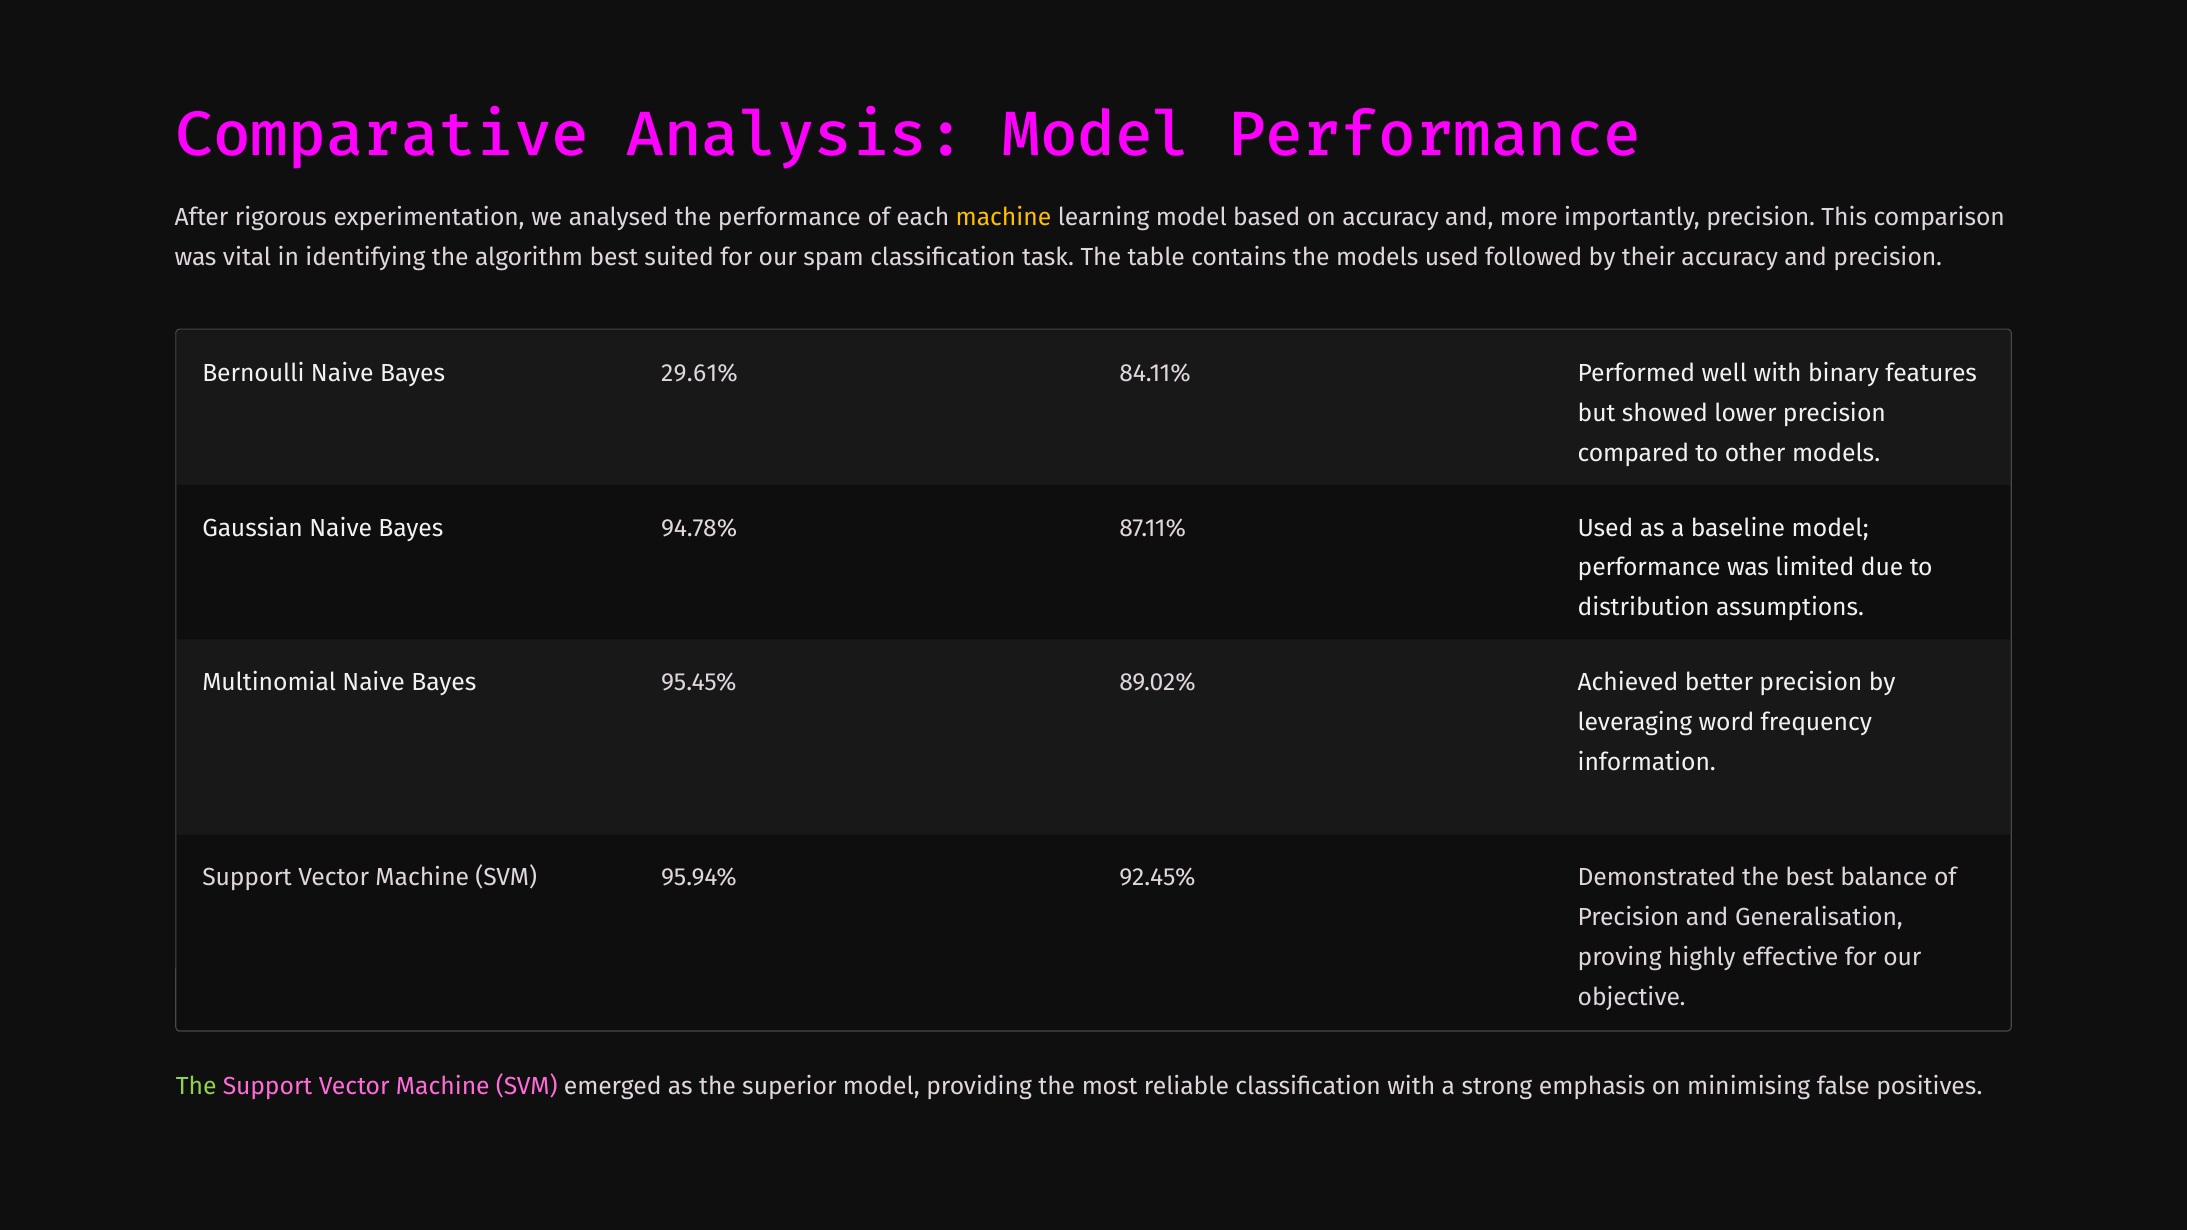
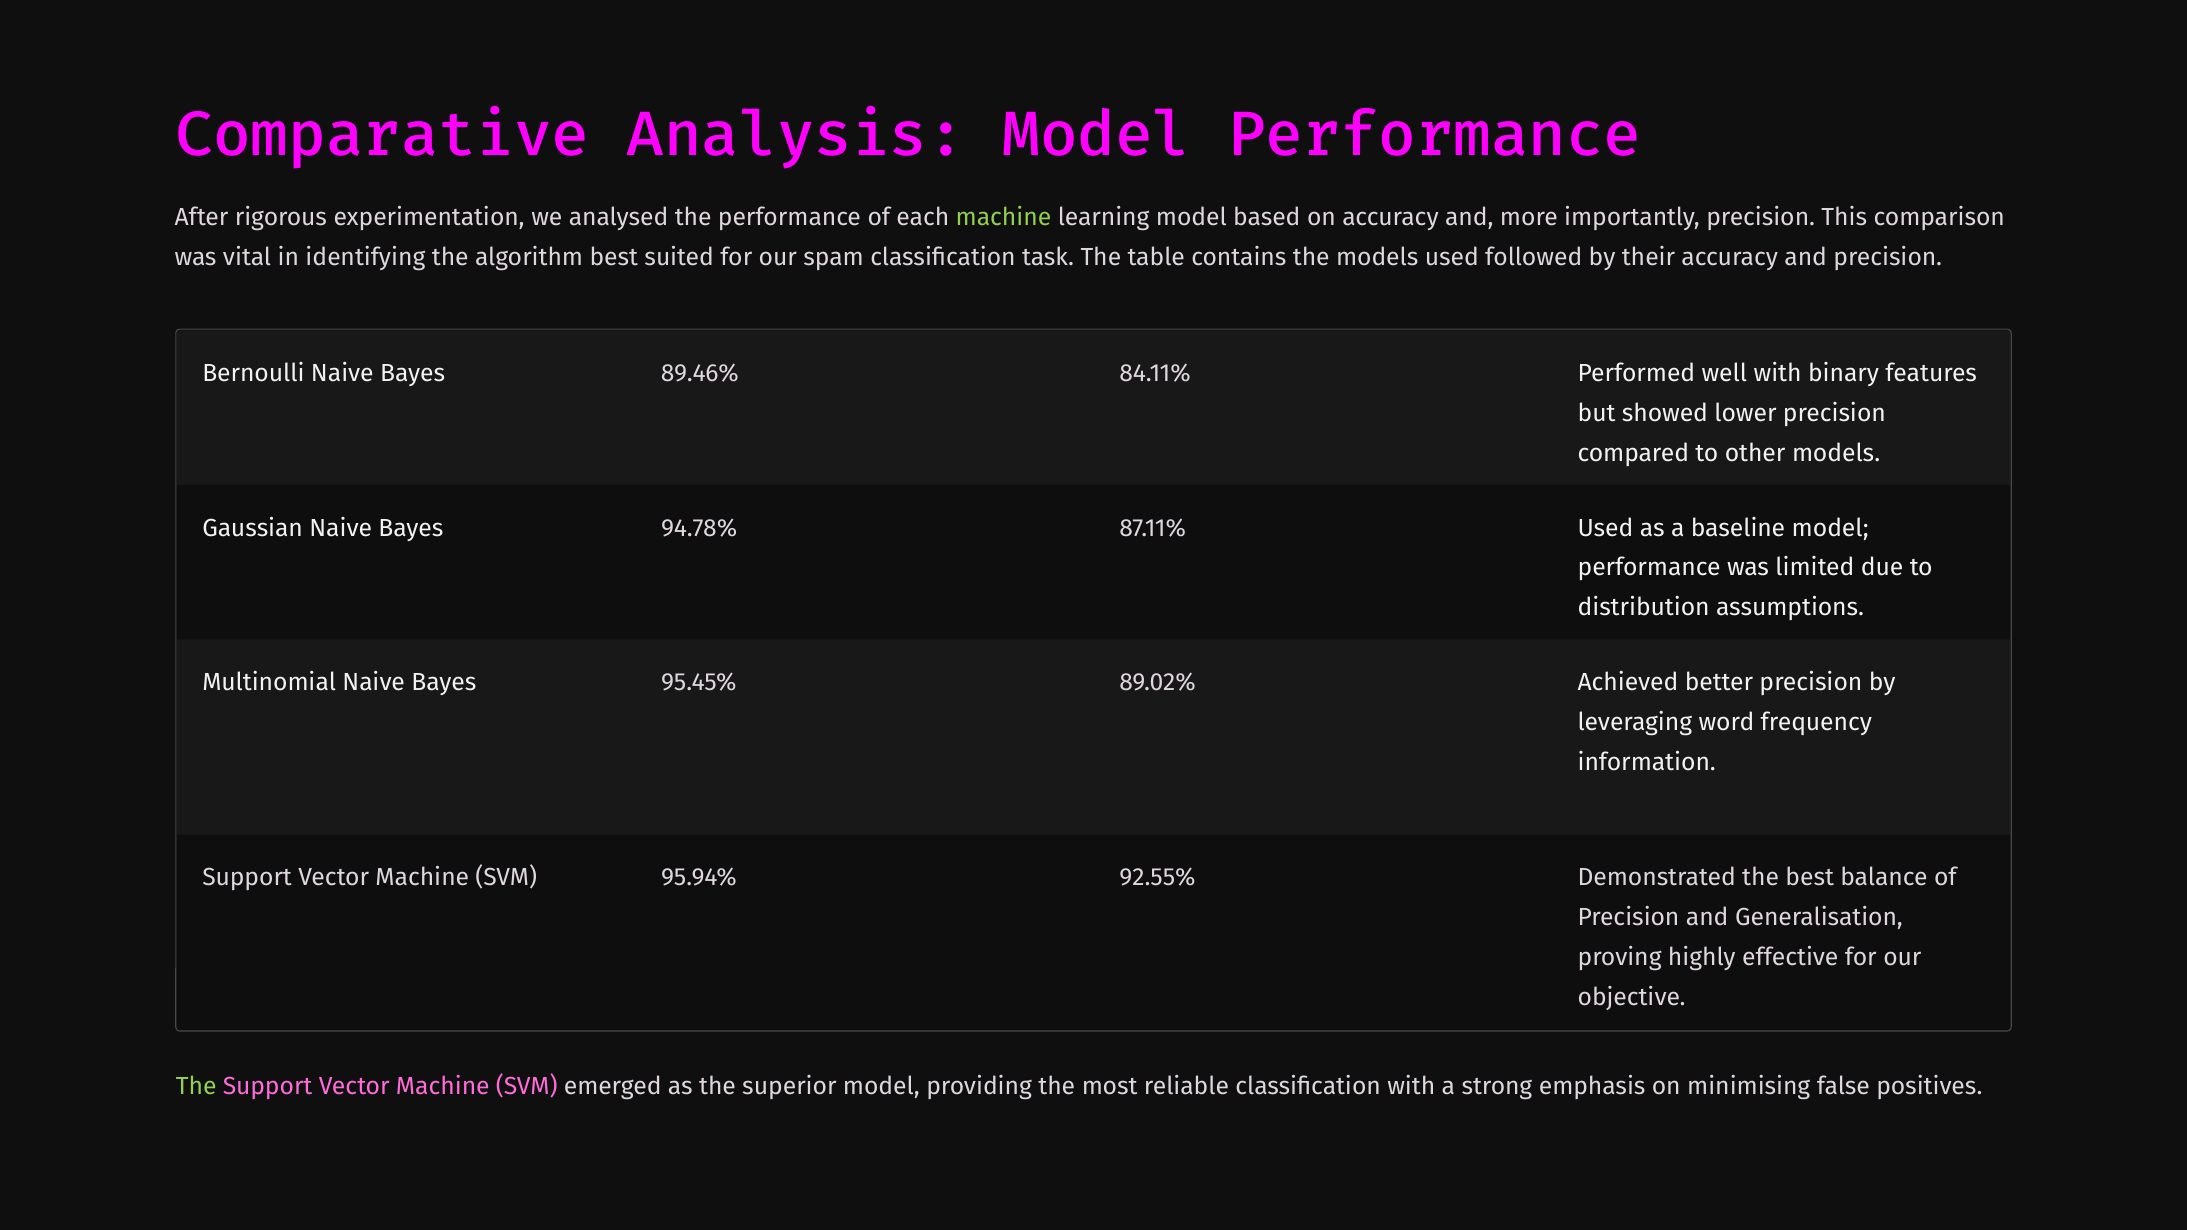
machine colour: yellow -> light green (1003, 218)
29.61%: 29.61% -> 89.46% (700, 373)
92.45%: 92.45% -> 92.55% (1157, 878)
